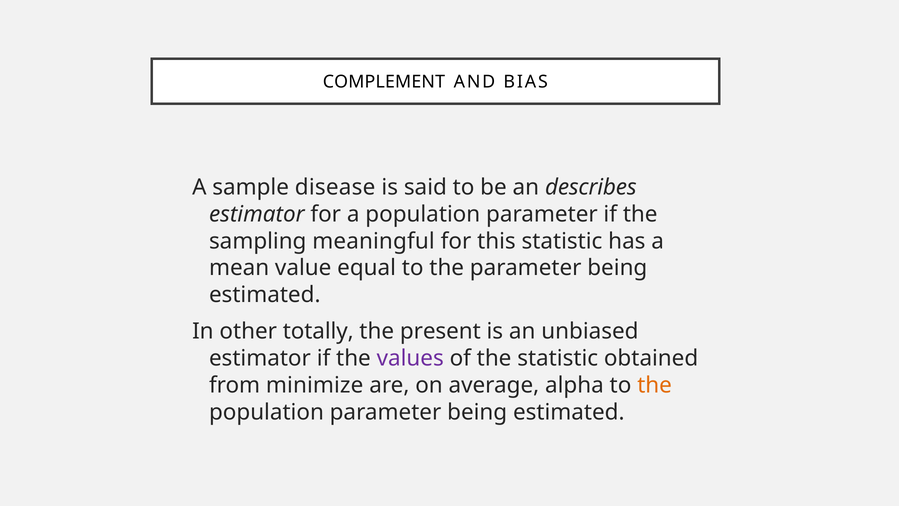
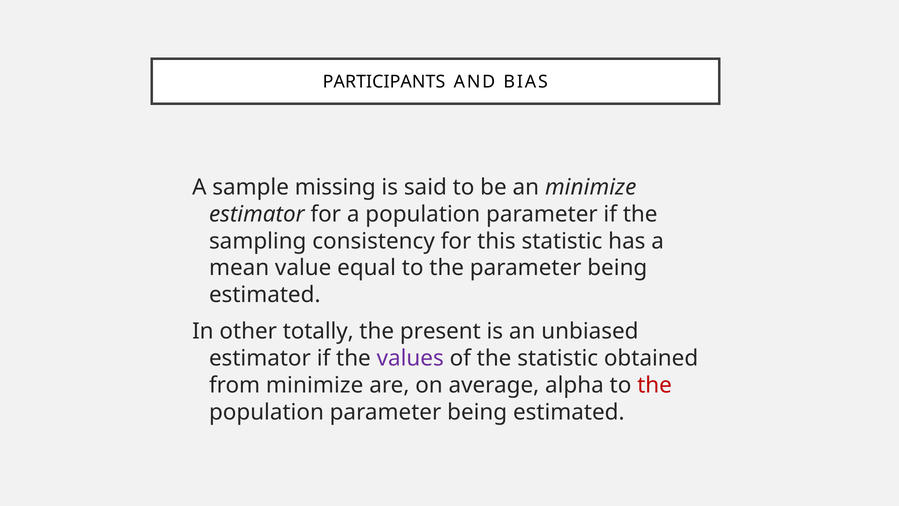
COMPLEMENT: COMPLEMENT -> PARTICIPANTS (384, 82)
disease: disease -> missing (335, 187)
an describes: describes -> minimize (591, 187)
meaningful: meaningful -> consistency (374, 241)
the colour: orange -> red (655, 385)
